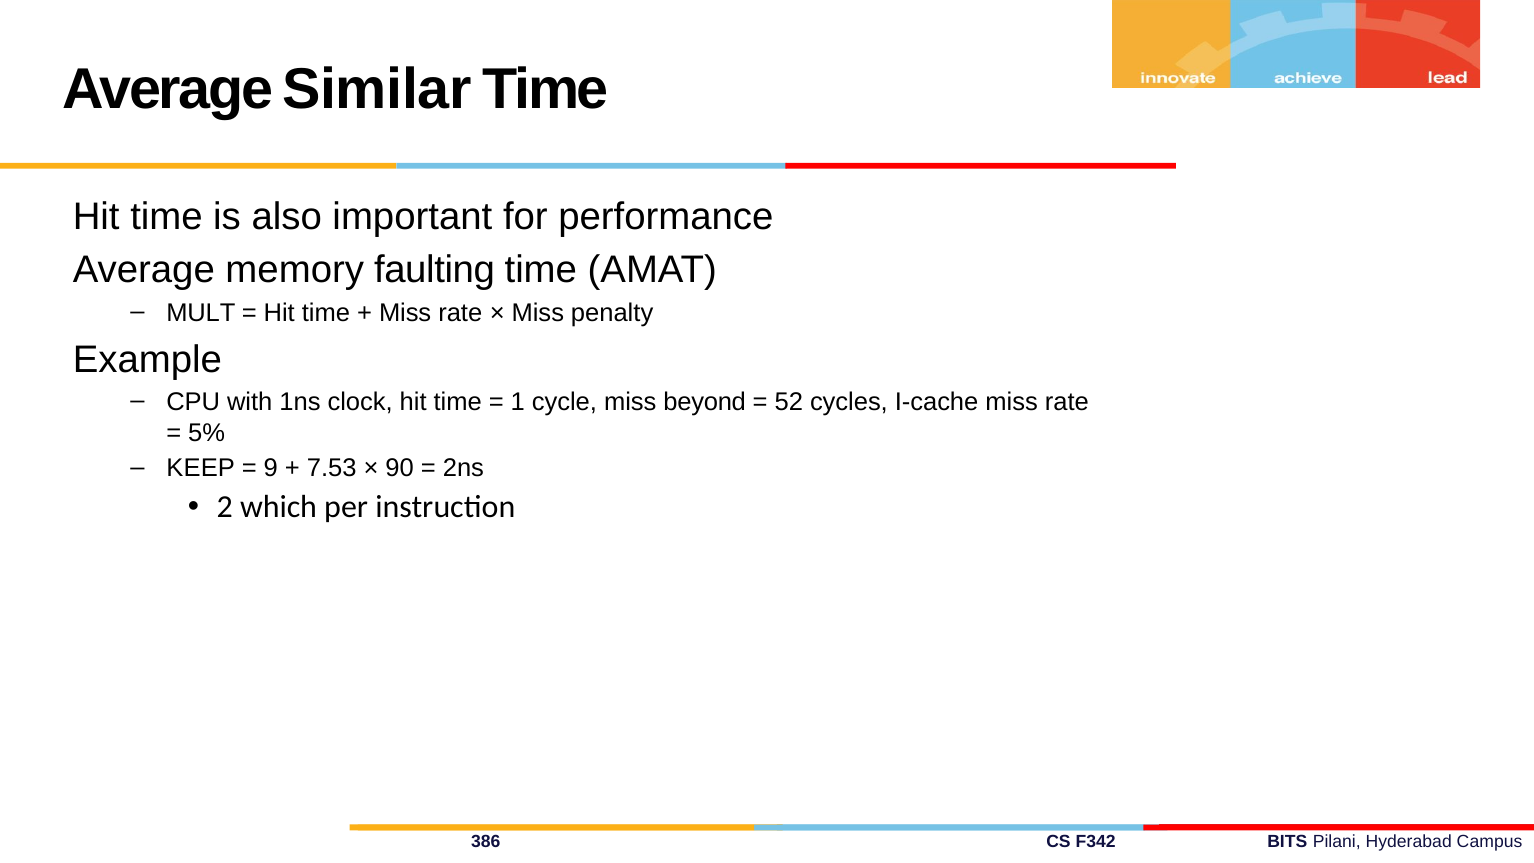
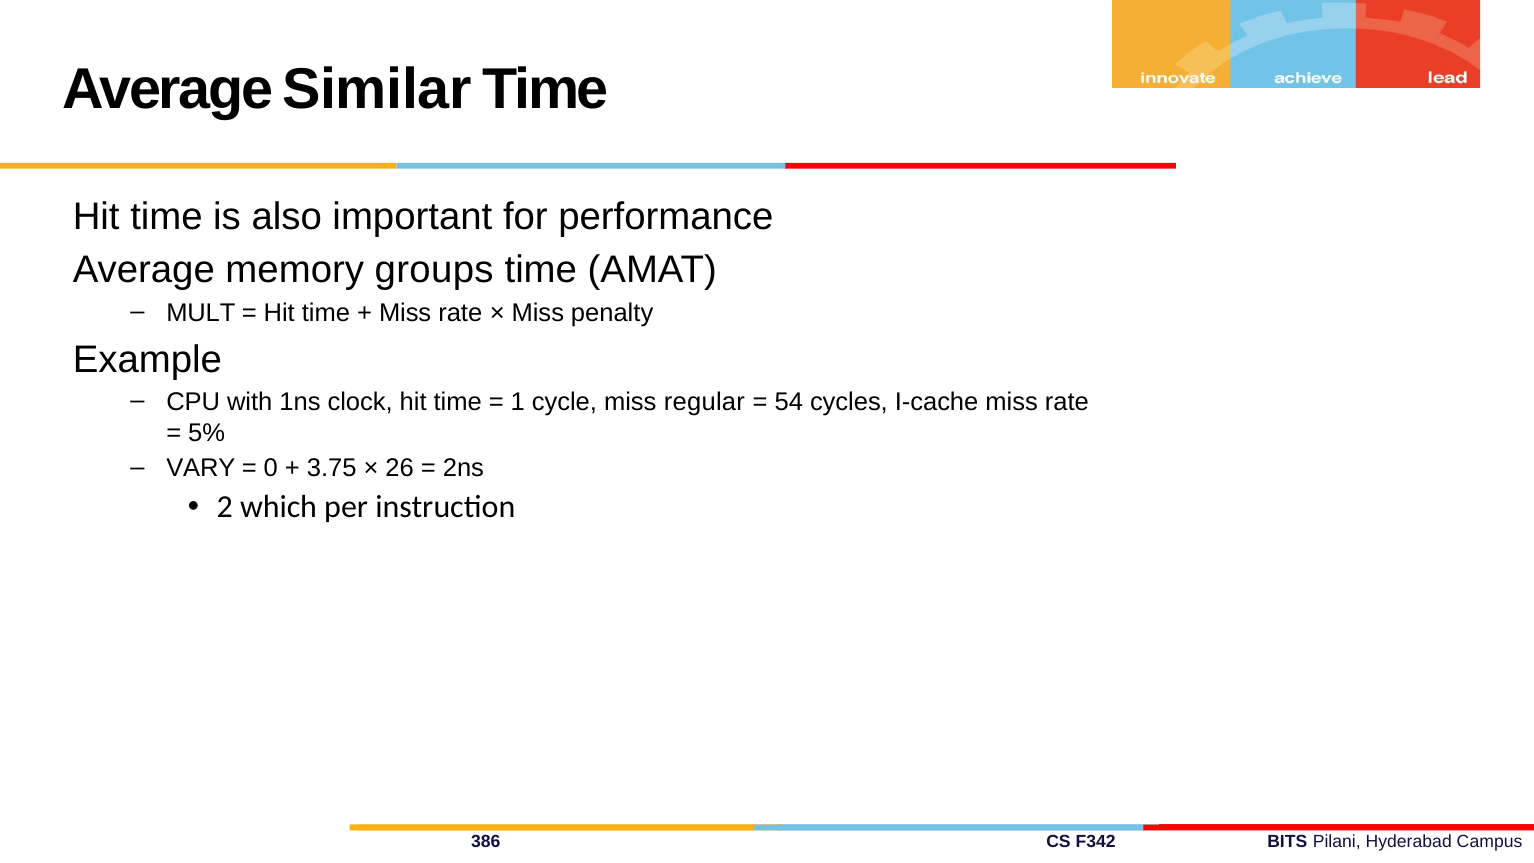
faulting: faulting -> groups (434, 270)
beyond: beyond -> regular (704, 402)
52: 52 -> 54 (789, 402)
KEEP: KEEP -> VARY (201, 468)
9: 9 -> 0 (271, 468)
7.53: 7.53 -> 3.75 (332, 468)
90: 90 -> 26 (400, 468)
